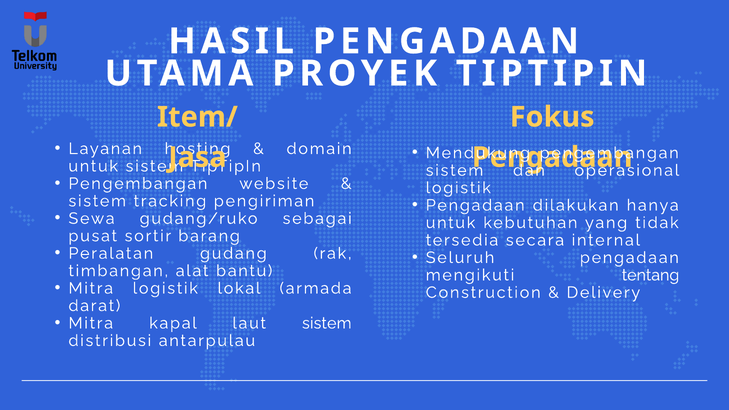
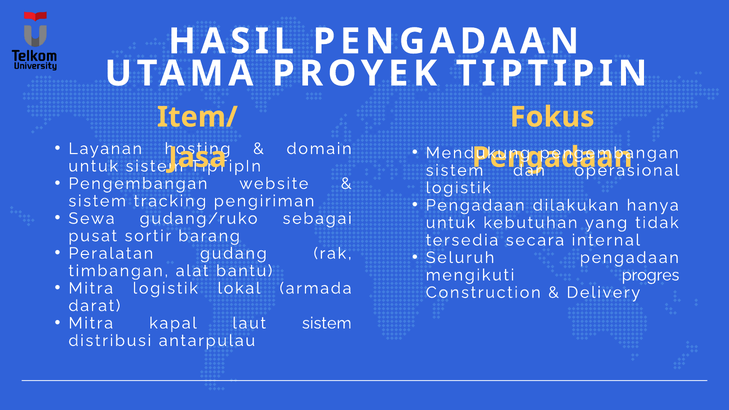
tentang: tentang -> progres (651, 275)
